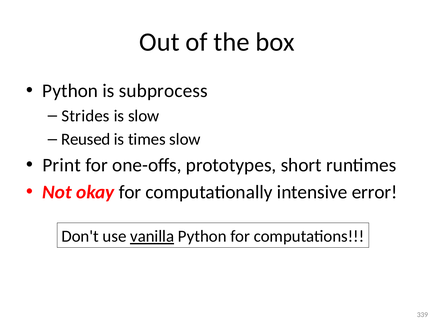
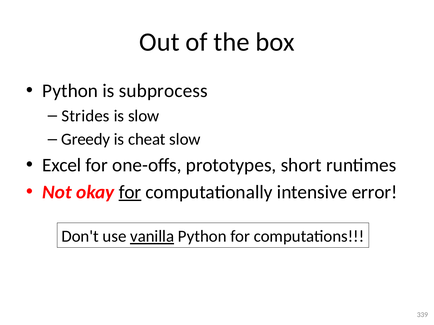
Reused: Reused -> Greedy (86, 140)
times: times -> cheat (147, 140)
Print: Print -> Excel (62, 165)
for underline: none -> present (130, 192)
